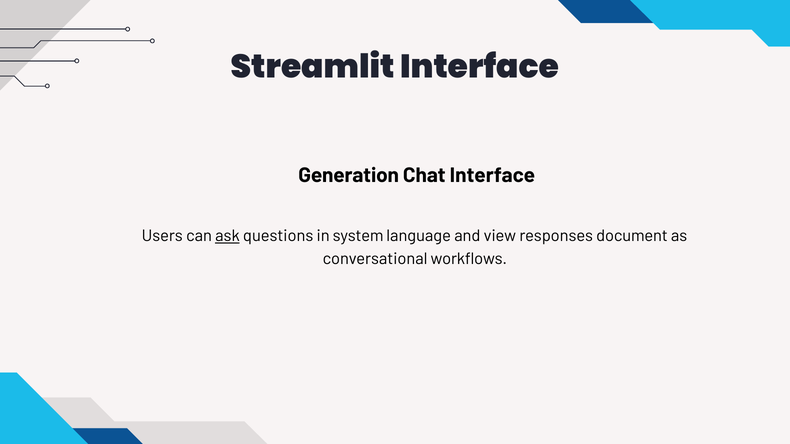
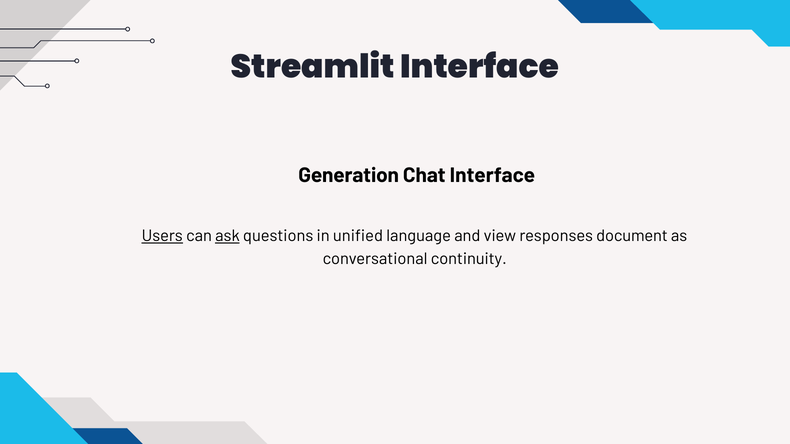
Users underline: none -> present (162, 236)
system: system -> unified (358, 236)
workflows: workflows -> continuity (469, 259)
